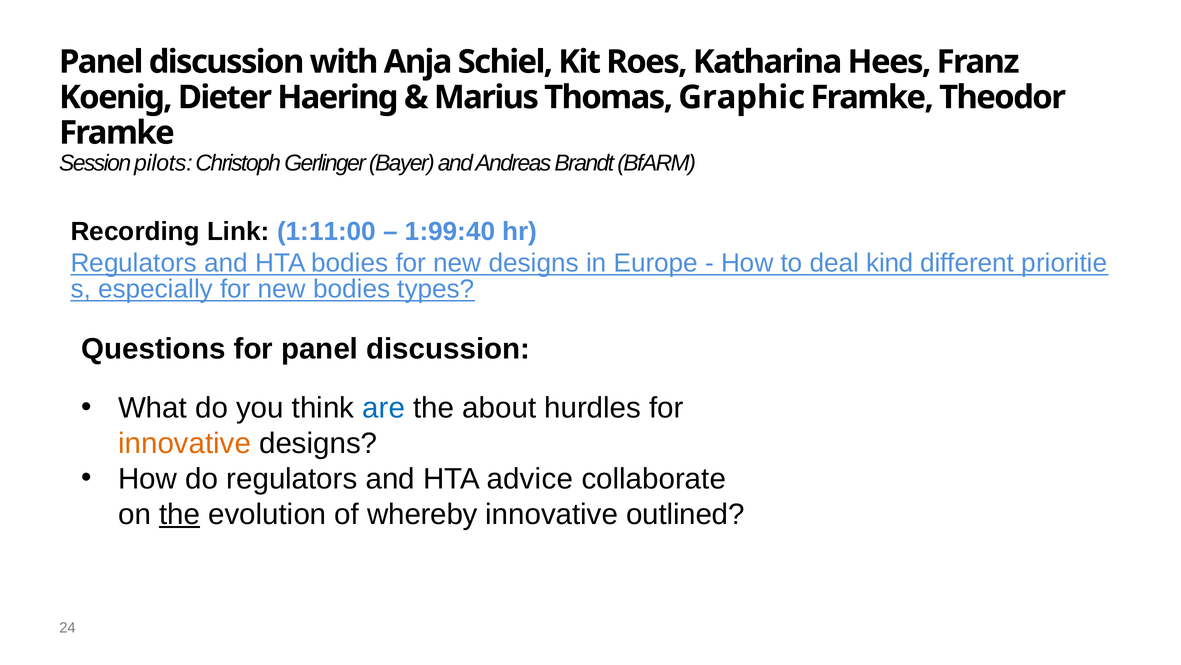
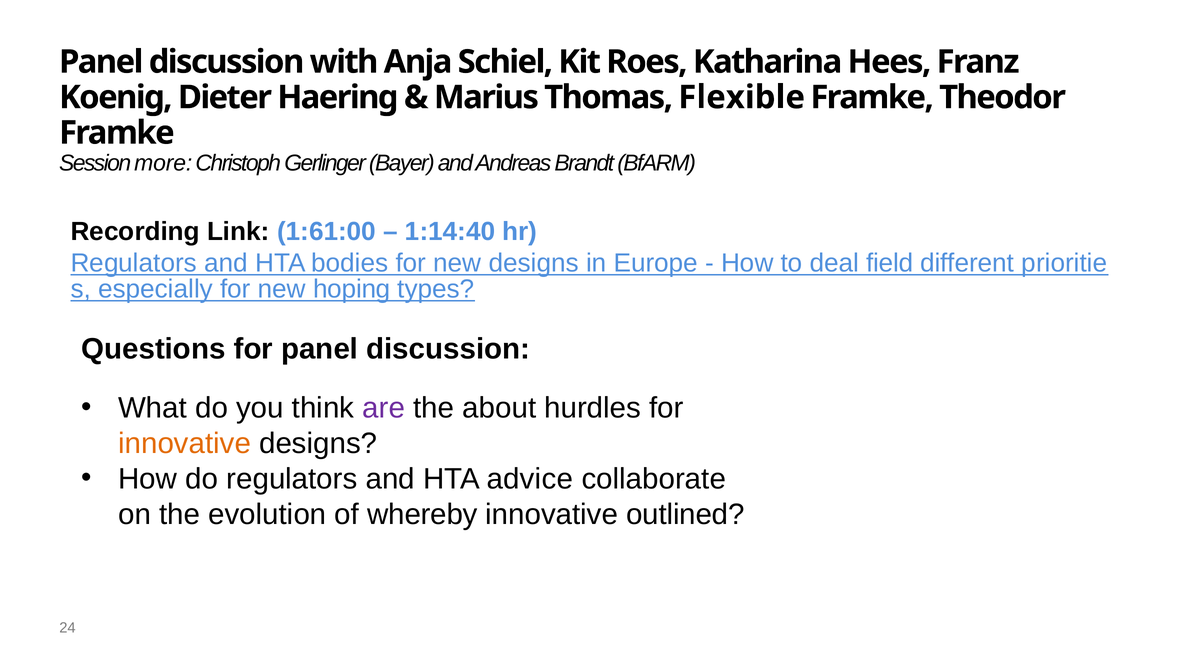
Graphic: Graphic -> Flexible (742, 97)
pilots: pilots -> more (163, 163)
1:11:00: 1:11:00 -> 1:61:00 (327, 231)
1:99:40: 1:99:40 -> 1:14:40 (450, 231)
kind: kind -> field (890, 263)
new bodies: bodies -> hoping (352, 289)
are colour: blue -> purple (384, 407)
the underline: present -> none (180, 514)
